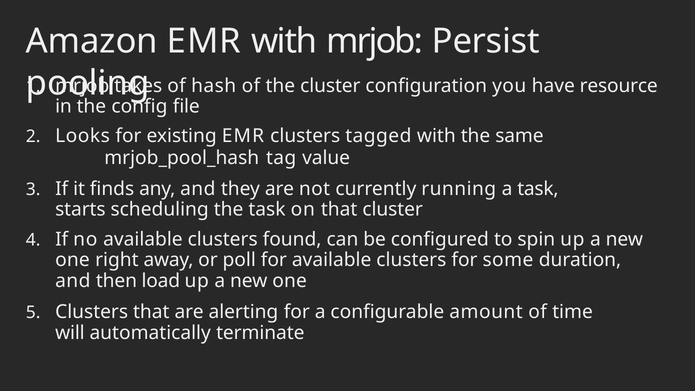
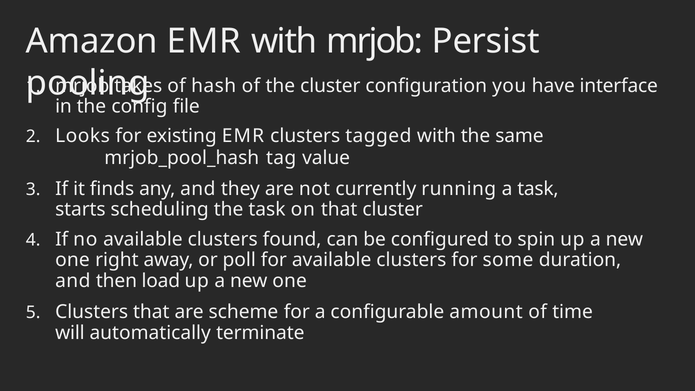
resource: resource -> interface (619, 86)
alerting: alerting -> scheme (243, 312)
